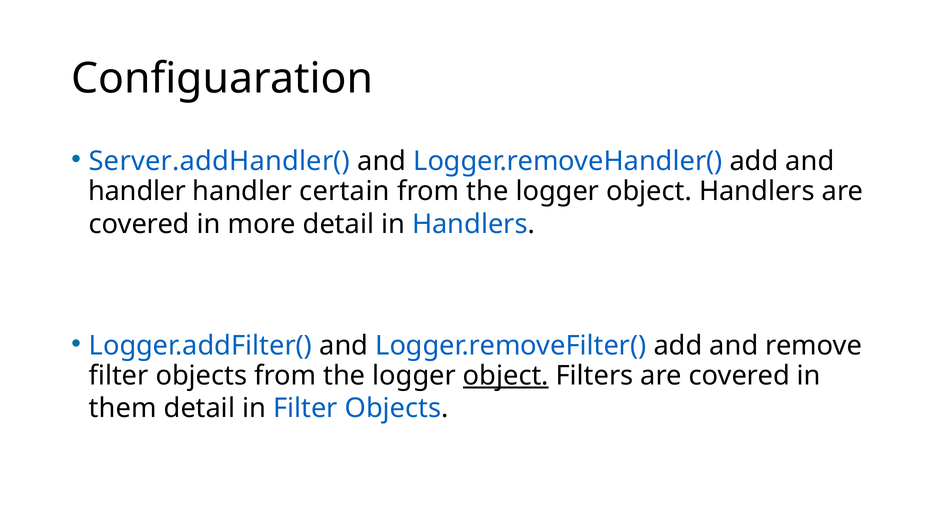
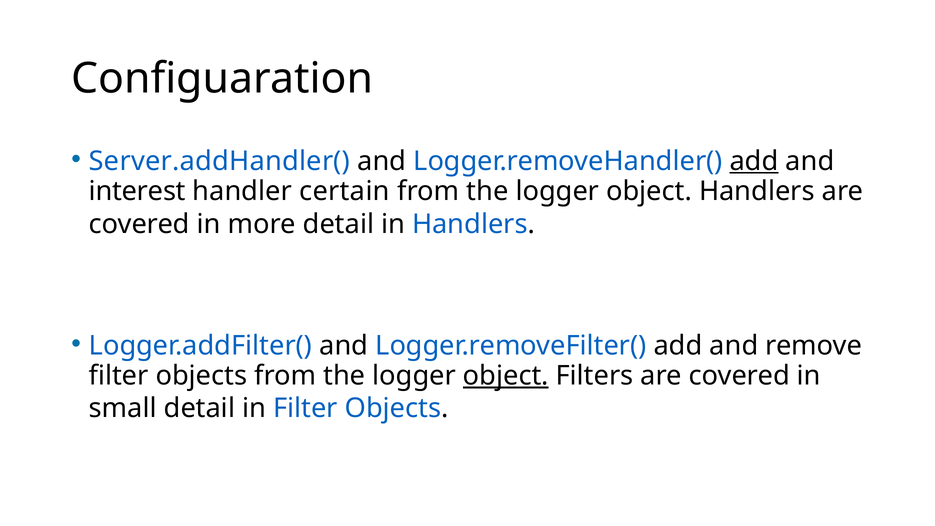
add underline: none -> present (754, 161)
handler: handler -> interest (137, 191)
them: them -> small (123, 408)
